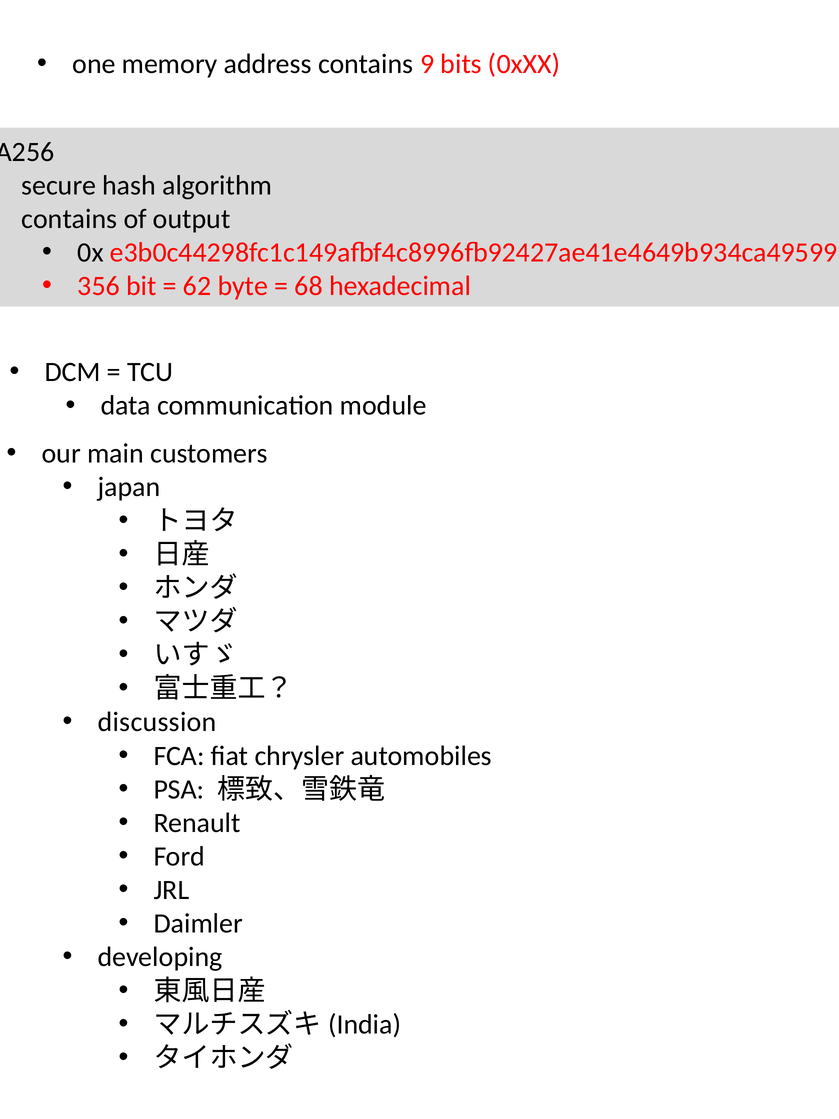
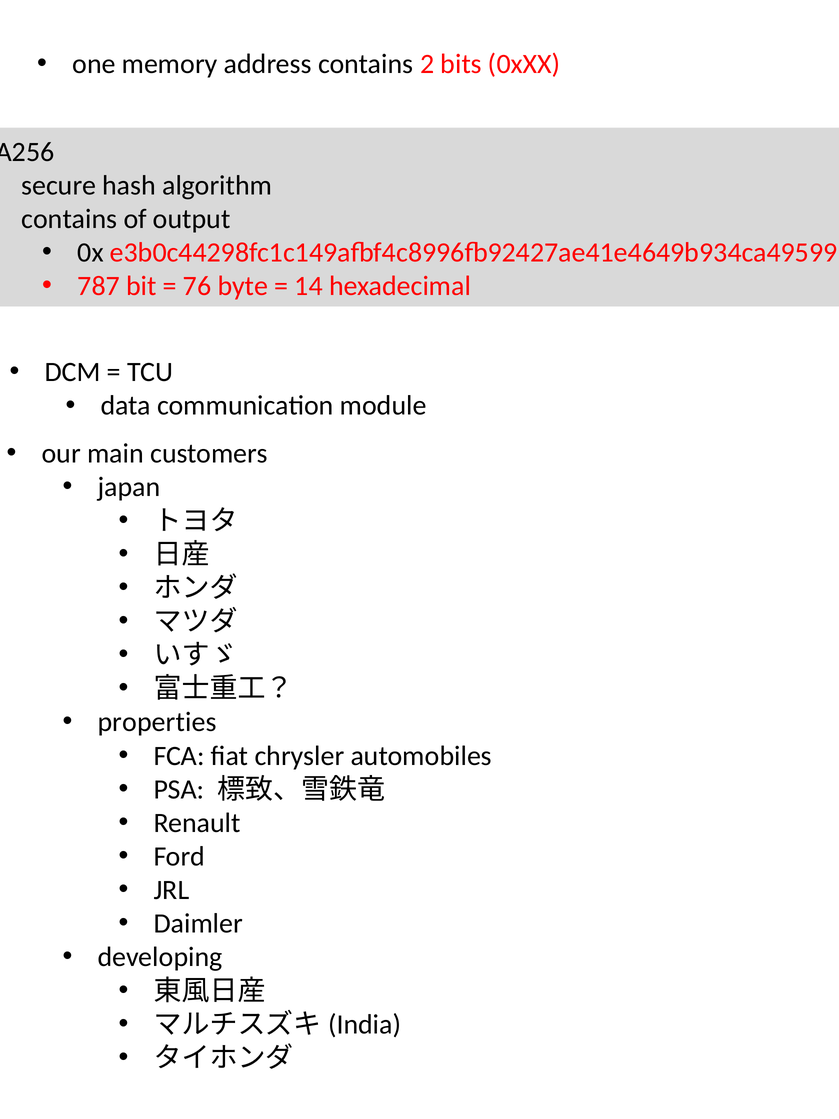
9: 9 -> 2 (427, 64)
356: 356 -> 787 (99, 286)
62: 62 -> 76 (197, 286)
68: 68 -> 14 (309, 286)
discussion: discussion -> properties (157, 722)
